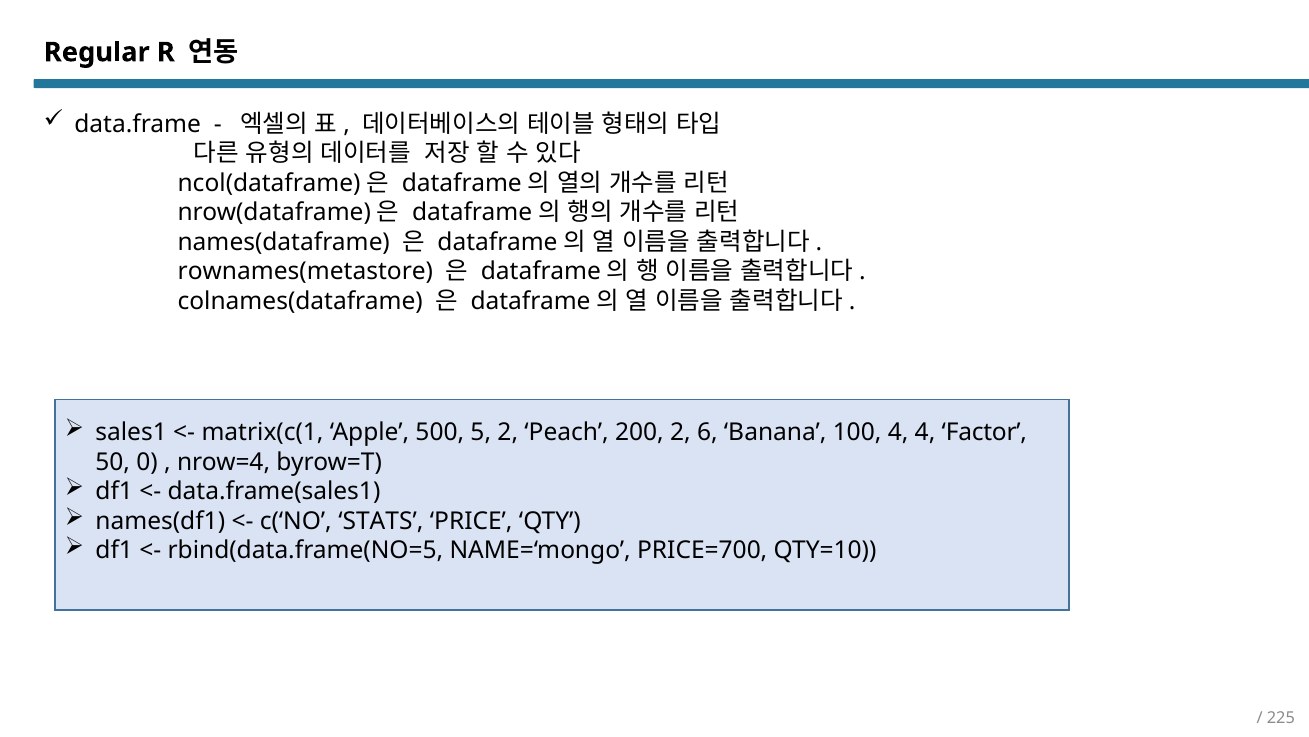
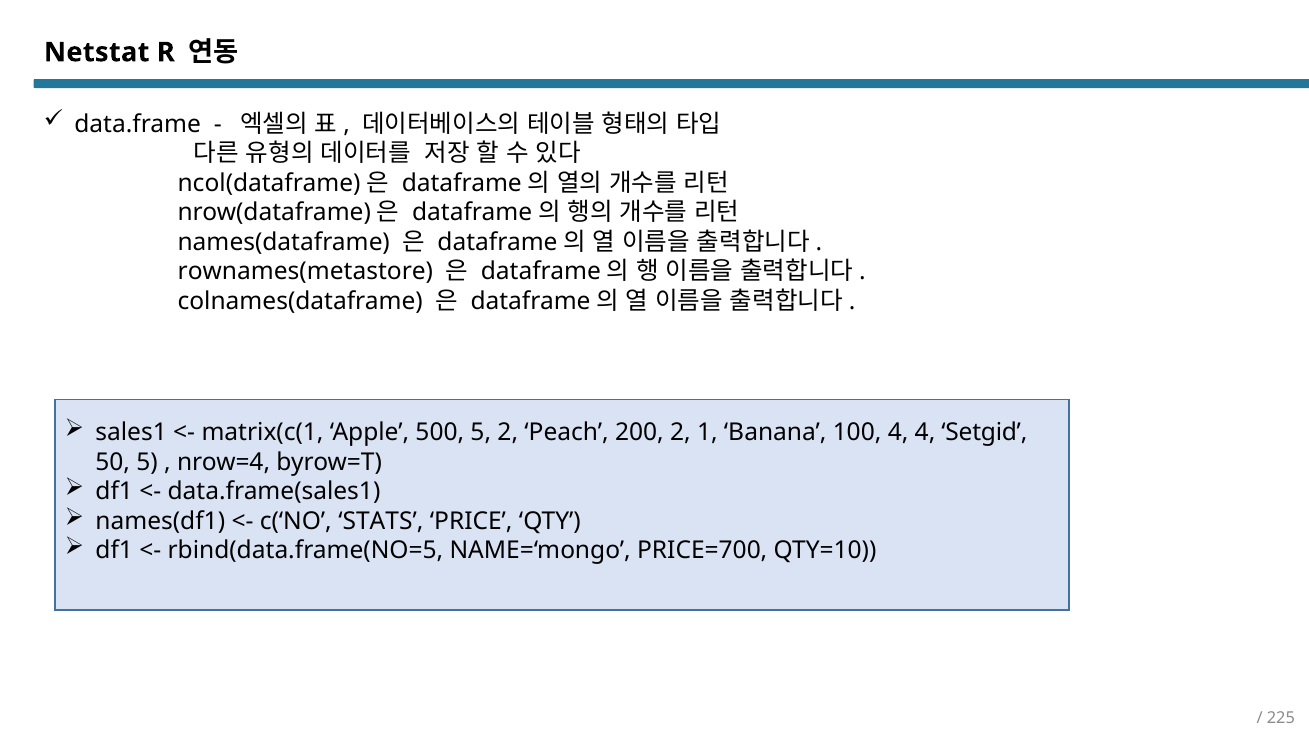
Regular: Regular -> Netstat (97, 52)
6: 6 -> 1 (707, 432)
Factor: Factor -> Setgid (984, 432)
50 0: 0 -> 5 (147, 462)
